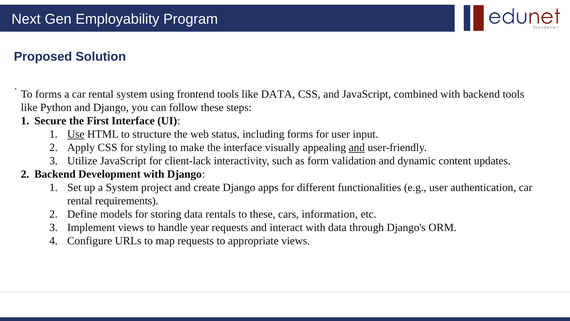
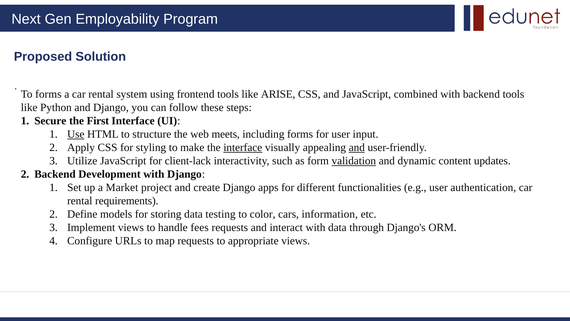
like DATA: DATA -> ARISE (278, 94)
status: status -> meets (226, 134)
interface underline: none -> present (243, 147)
validation underline: none -> present (354, 161)
a System: System -> Market (122, 187)
rentals: rentals -> testing (221, 214)
to these: these -> color (263, 214)
year: year -> fees (200, 227)
